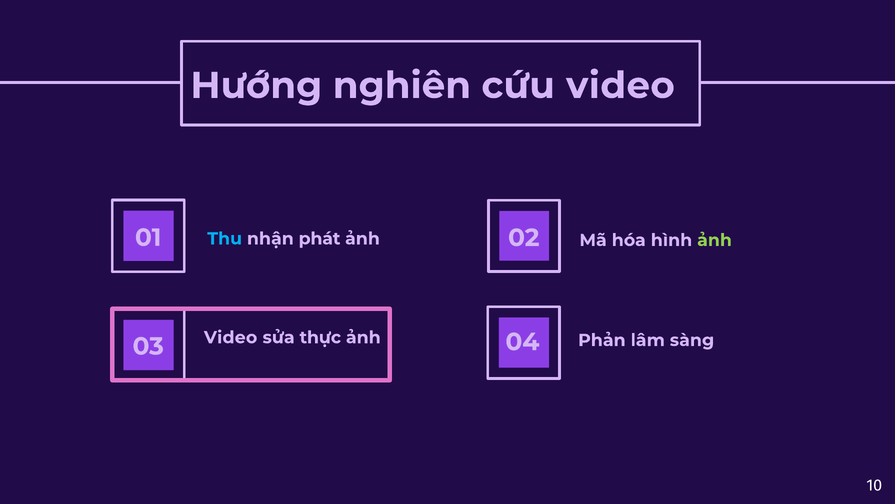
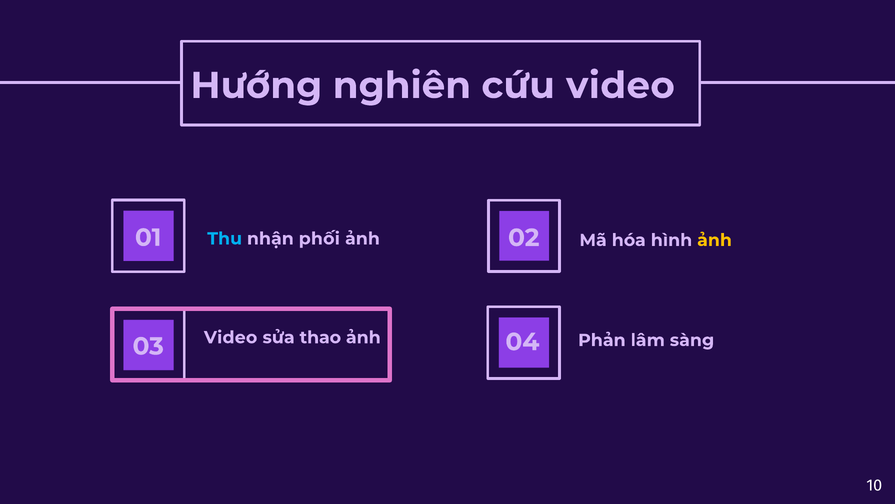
phát: phát -> phối (319, 238)
ảnh colour: light green -> yellow (715, 240)
thực: thực -> thao (320, 337)
